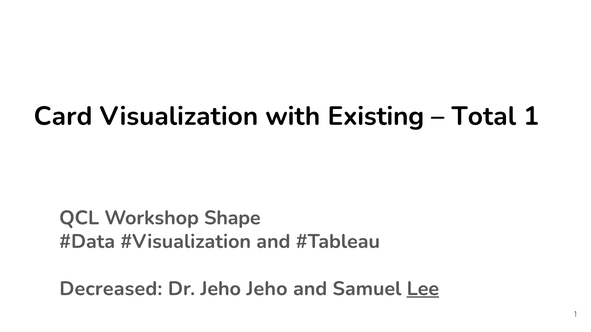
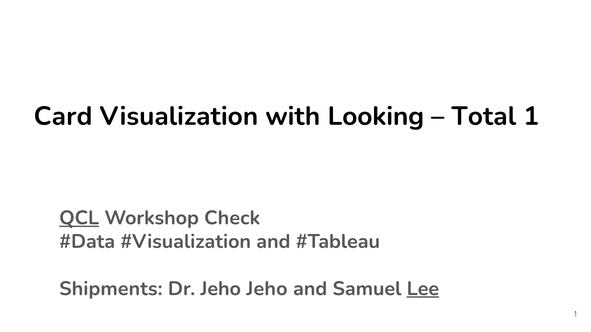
Existing: Existing -> Looking (376, 116)
QCL underline: none -> present (79, 218)
Shape: Shape -> Check (232, 218)
Decreased: Decreased -> Shipments (111, 289)
